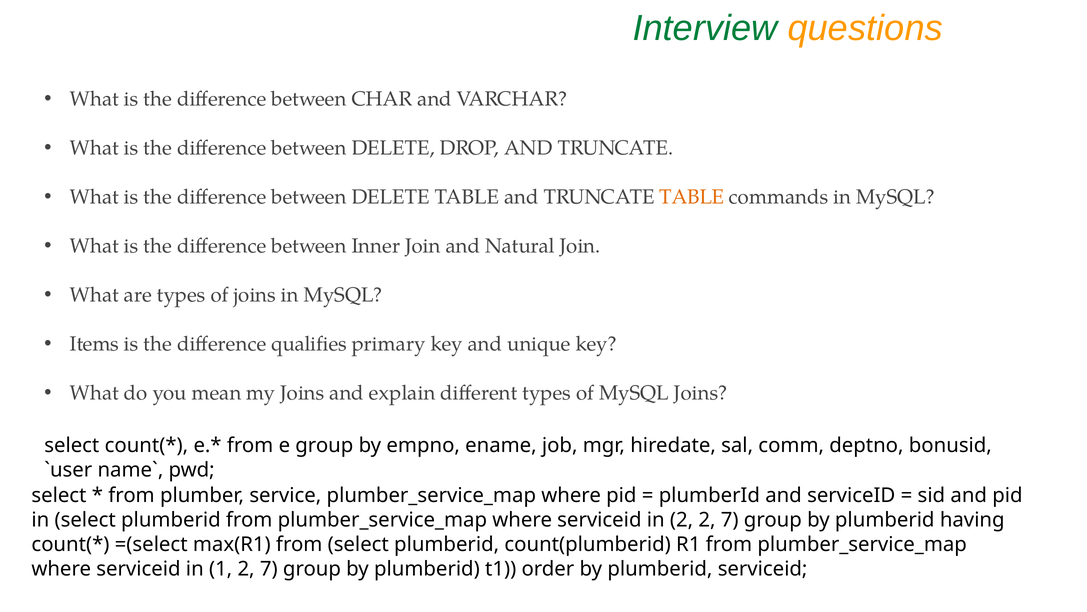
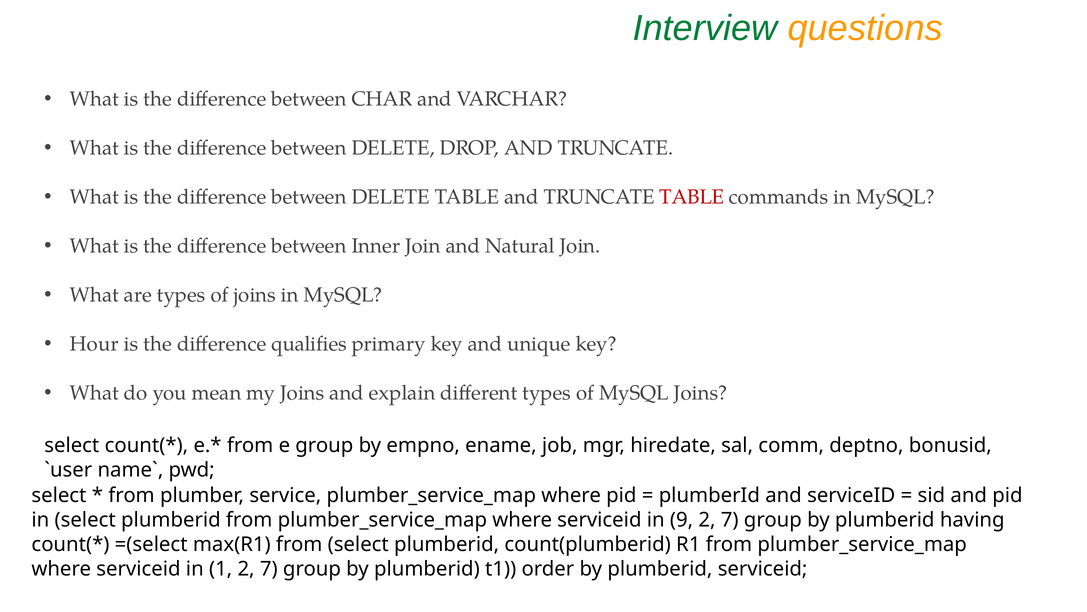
TABLE colour: orange -> red (692, 197)
Items: Items -> Hour (94, 344)
in 2: 2 -> 9 (682, 520)
